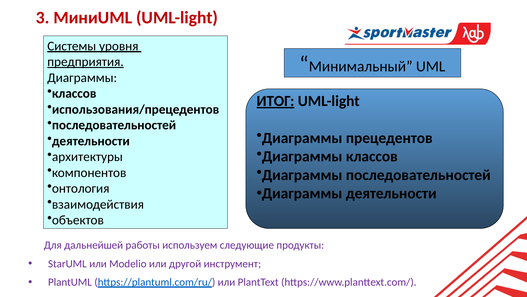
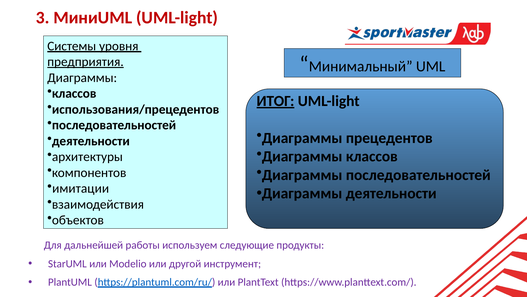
онтология: онтология -> имитации (81, 188)
